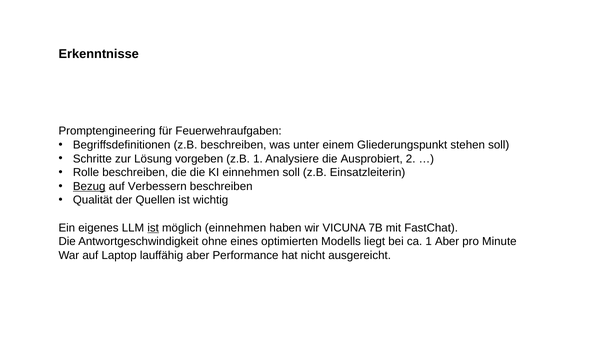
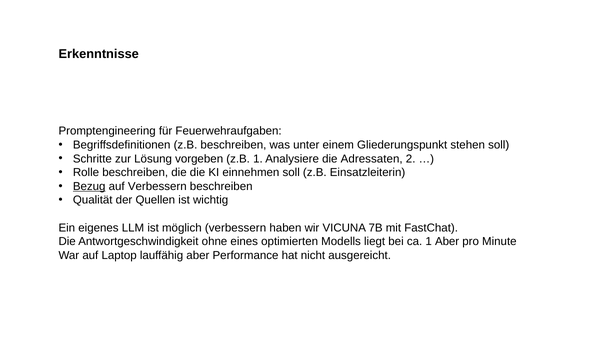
Ausprobiert: Ausprobiert -> Adressaten (372, 159)
ist underline: present -> none (153, 228)
möglich einnehmen: einnehmen -> verbessern (236, 228)
